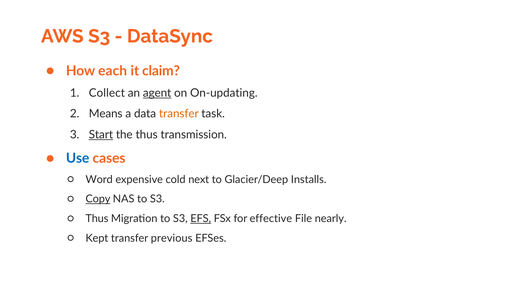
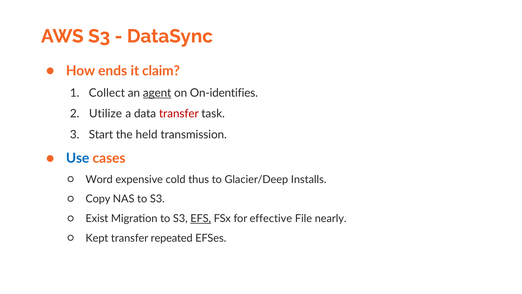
each: each -> ends (113, 71)
On-updating: On-updating -> On-identifies (224, 93)
Means: Means -> Utilize (106, 114)
transfer colour: orange -> red (179, 114)
Start underline: present -> none (101, 135)
the thus: thus -> held (147, 135)
next: next -> thus (199, 179)
Copy underline: present -> none (98, 199)
Thus: Thus -> Exist (97, 218)
previous: previous -> repeated (172, 238)
